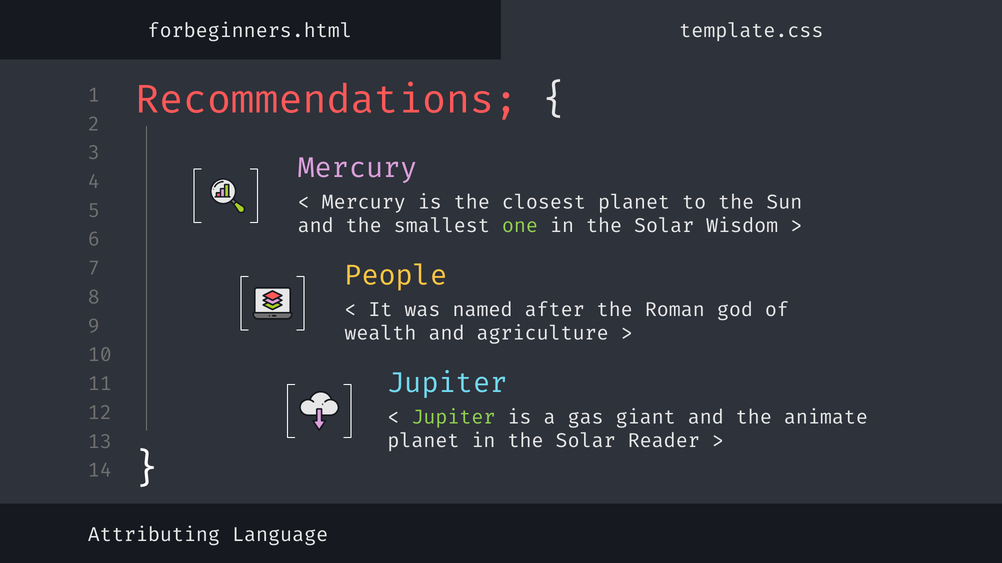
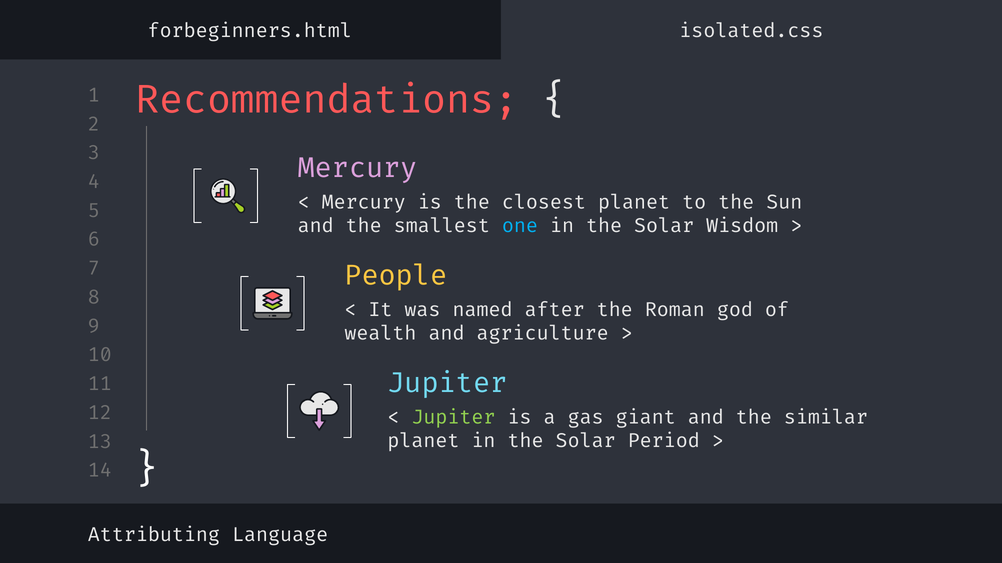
template.css: template.css -> isolated.css (751, 31)
one colour: light green -> light blue (520, 226)
animate: animate -> similar (826, 418)
Reader: Reader -> Period (664, 441)
